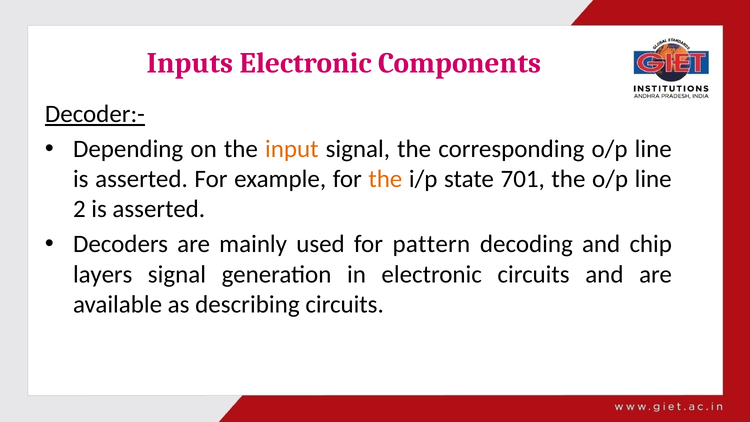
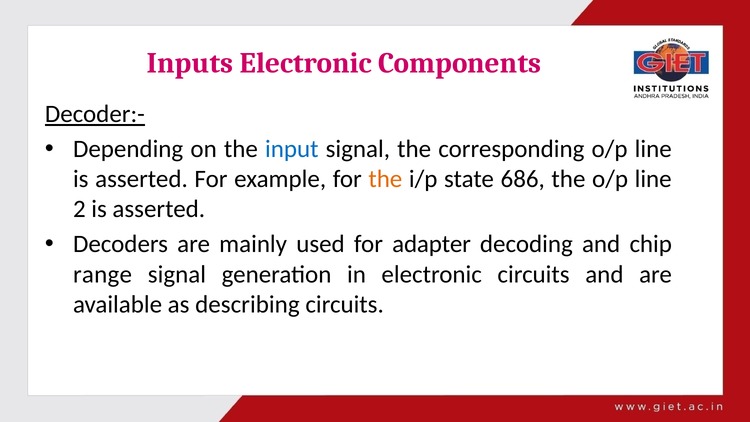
input colour: orange -> blue (292, 149)
701: 701 -> 686 (523, 179)
pattern: pattern -> adapter (432, 244)
layers: layers -> range (103, 274)
